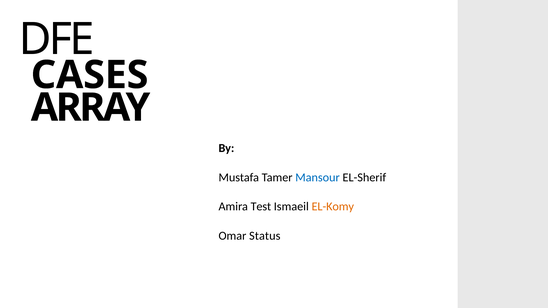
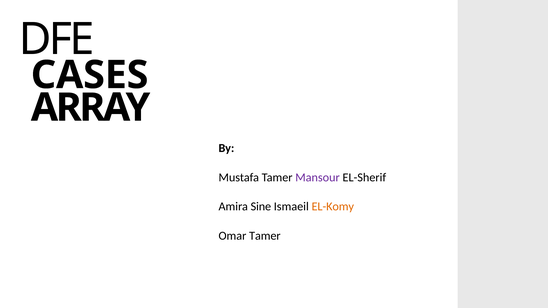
Mansour colour: blue -> purple (318, 178)
Test: Test -> Sine (261, 207)
Omar Status: Status -> Tamer (265, 236)
